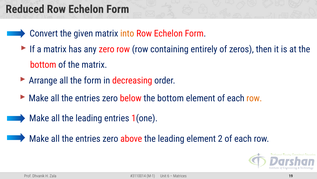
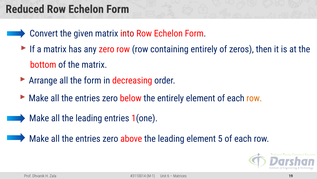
into colour: orange -> red (127, 34)
below the bottom: bottom -> entirely (171, 98)
2: 2 -> 5 (220, 138)
